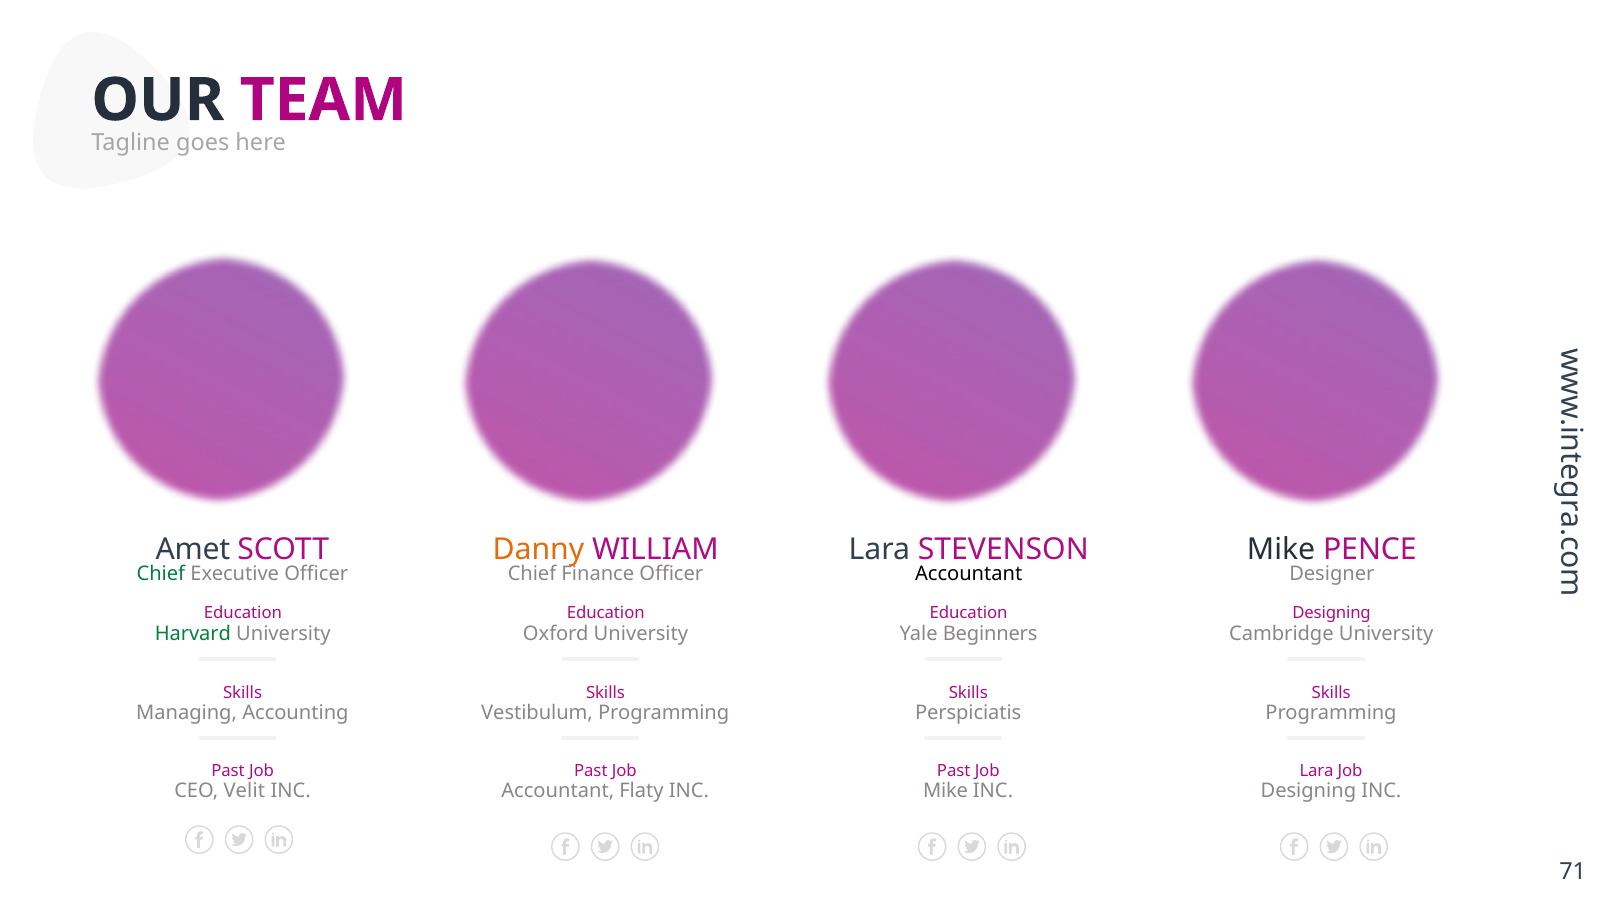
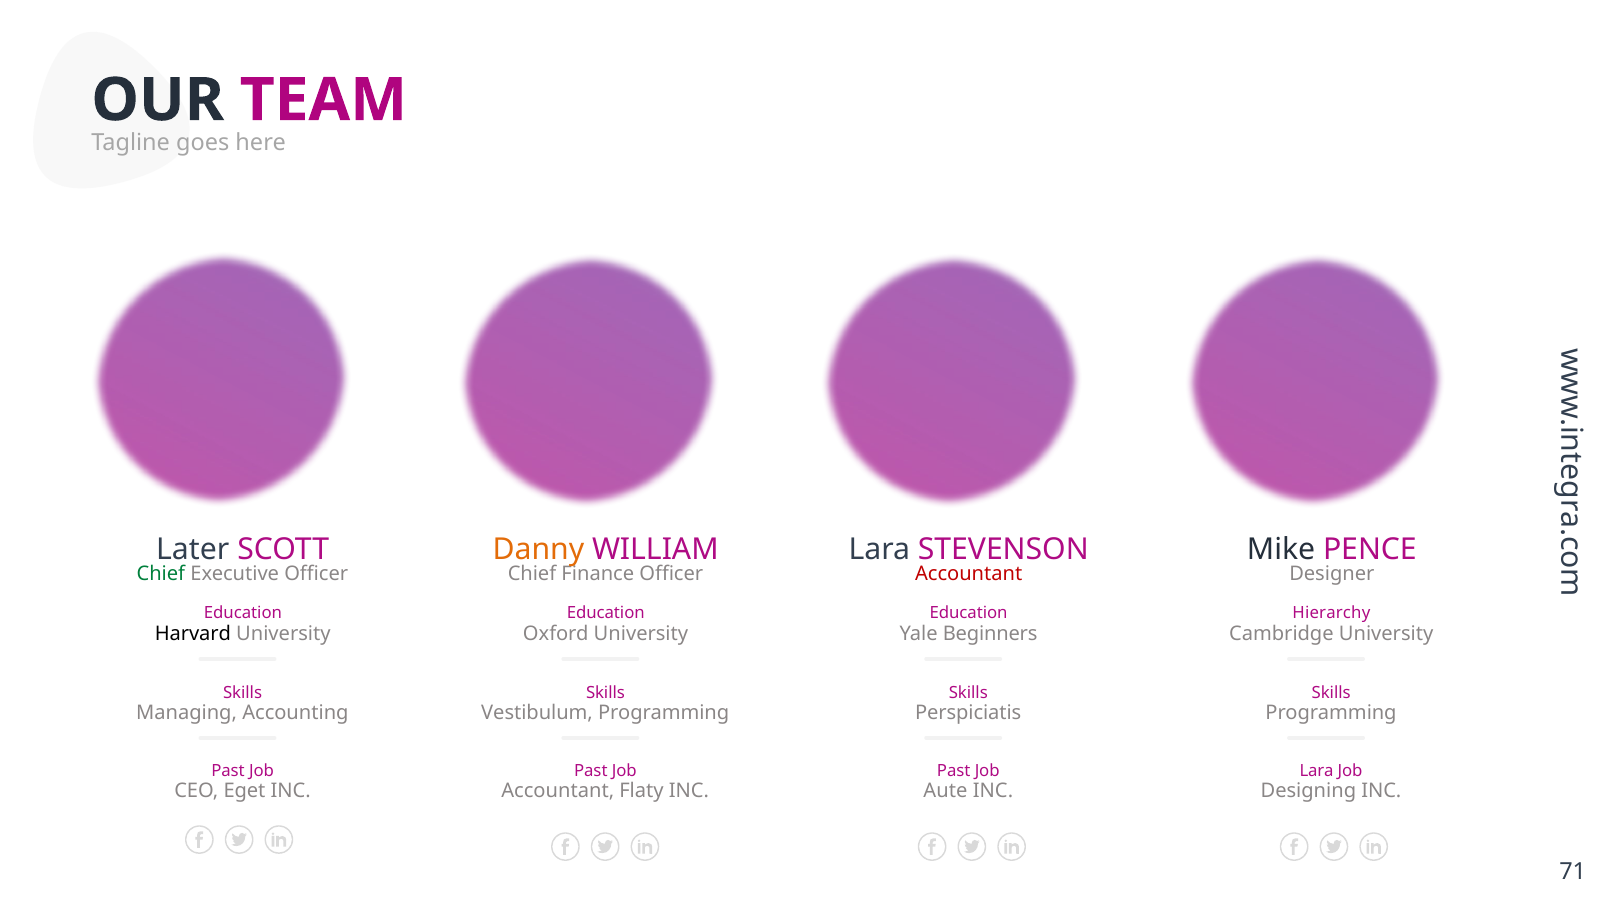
Amet: Amet -> Later (193, 549)
Accountant colour: black -> red (969, 574)
Designing: Designing -> Hierarchy (1331, 613)
Harvard colour: green -> black (193, 633)
Velit: Velit -> Eget (244, 791)
Mike: Mike -> Aute (945, 791)
